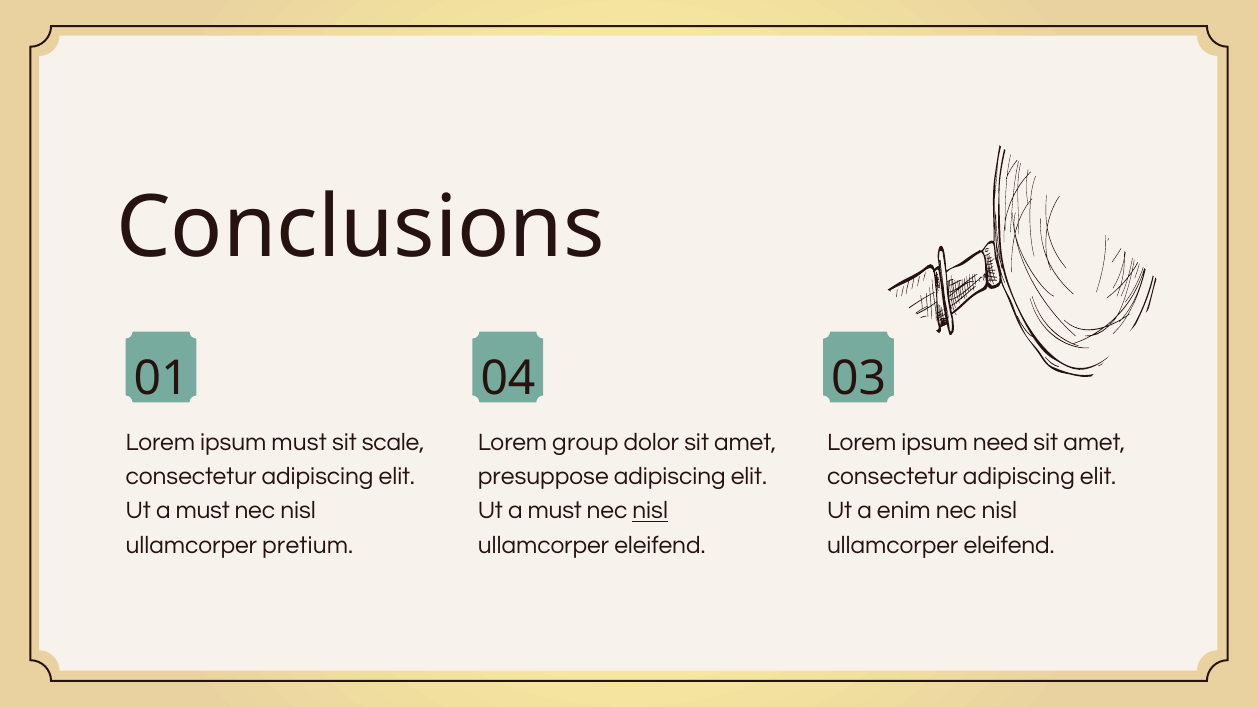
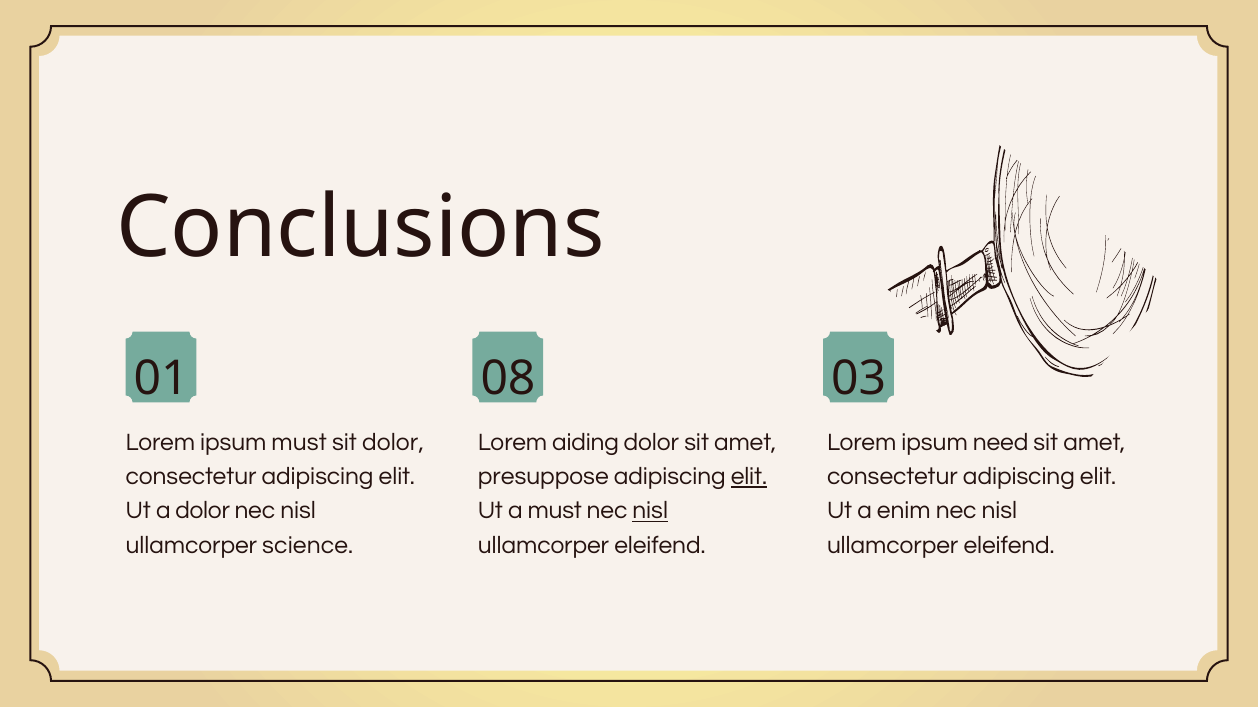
04: 04 -> 08 (508, 379)
sit scale: scale -> dolor (393, 443)
group: group -> aiding (586, 443)
elit underline: none -> present (749, 477)
must: must -> dolor (203, 511)
pretium: pretium -> science (308, 546)
